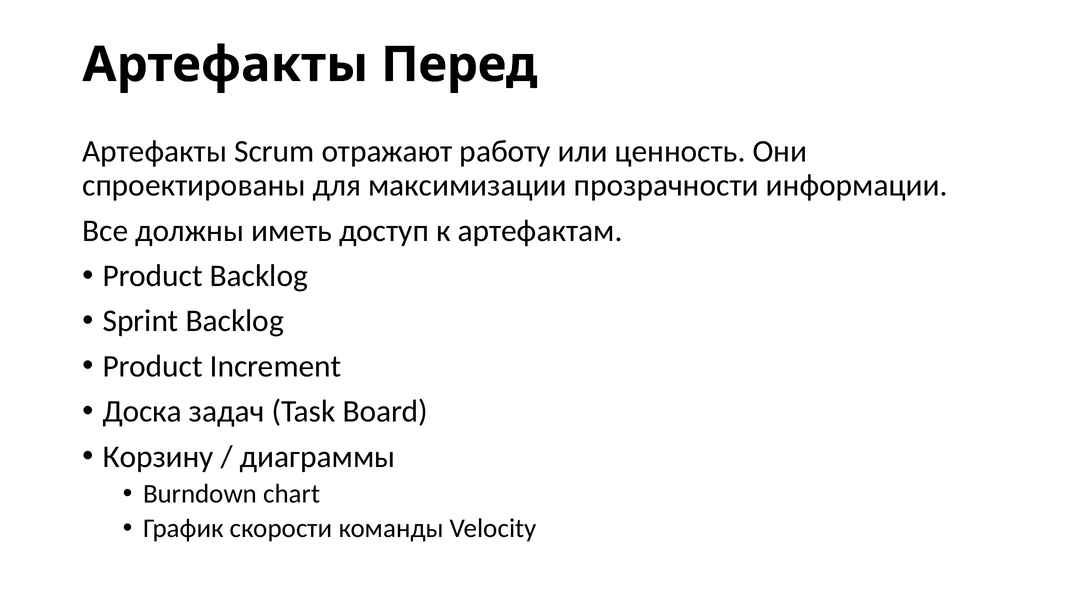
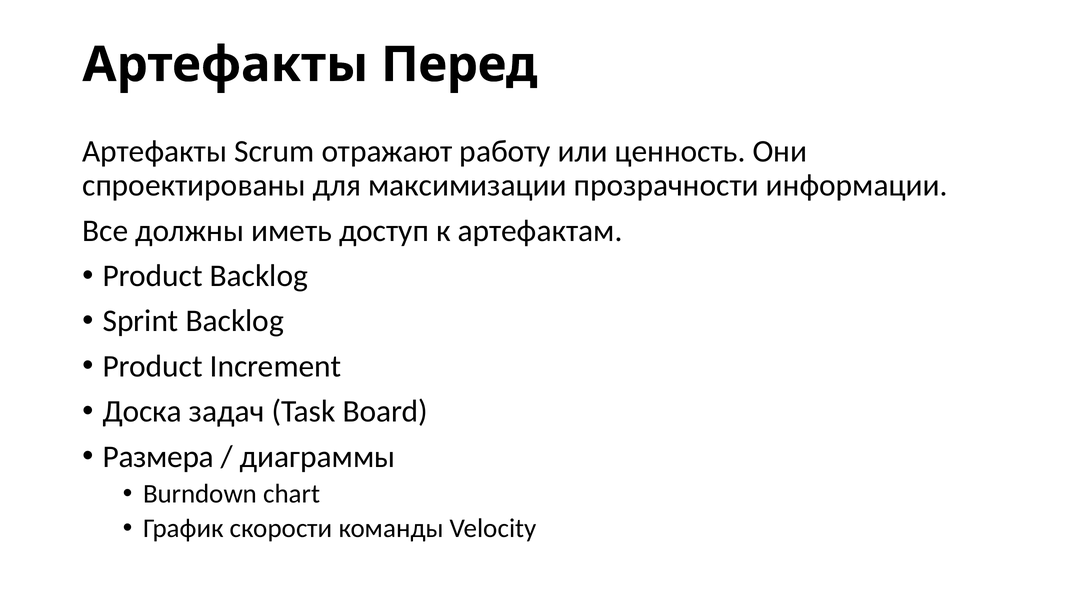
Корзину: Корзину -> Размера (158, 457)
